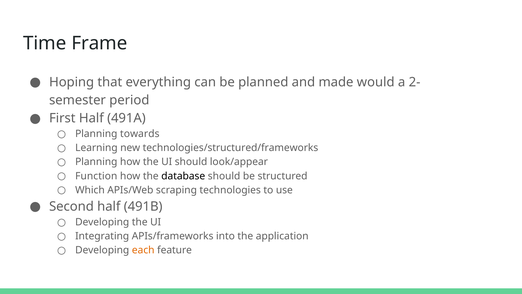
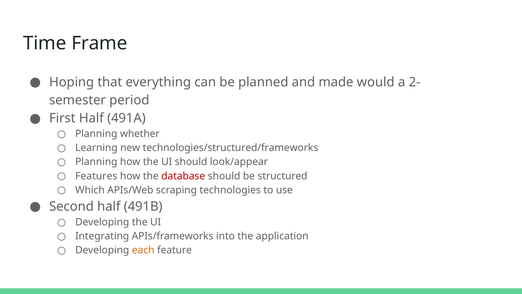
towards: towards -> whether (140, 134)
Function: Function -> Features (96, 176)
database colour: black -> red (183, 176)
